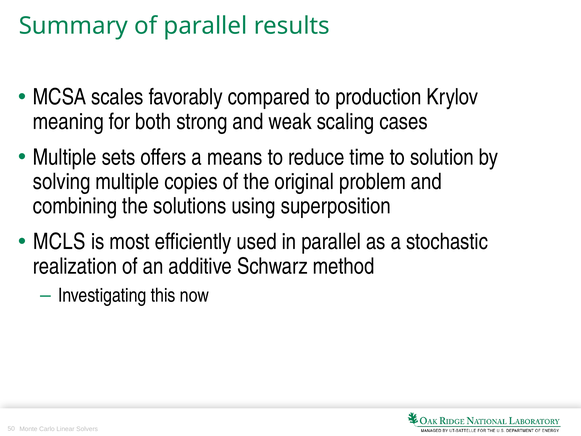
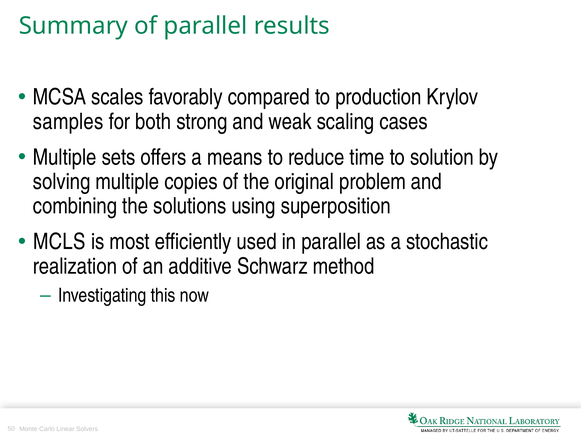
meaning: meaning -> samples (68, 122)
